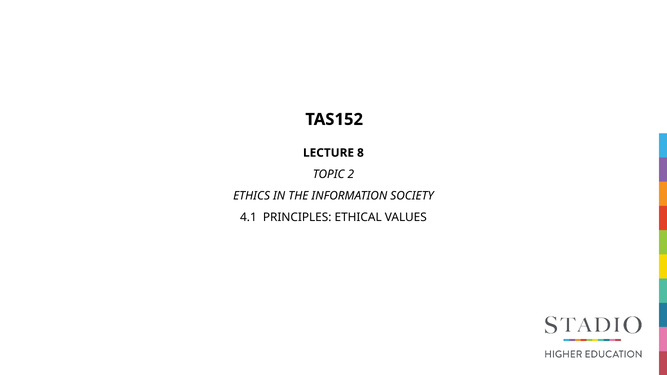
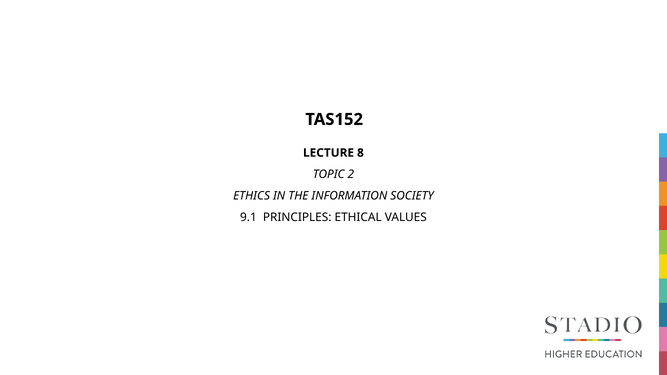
4.1: 4.1 -> 9.1 (248, 217)
